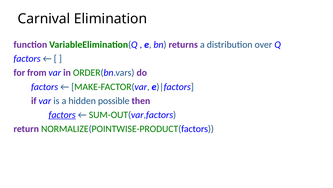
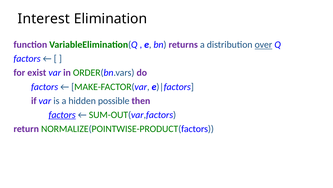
Carnival: Carnival -> Interest (44, 19)
over underline: none -> present (263, 45)
from: from -> exist (37, 73)
